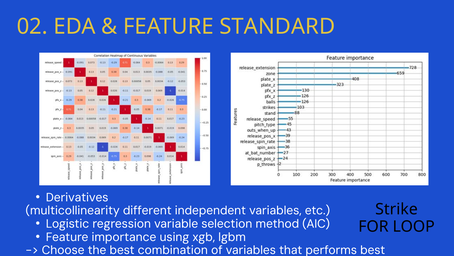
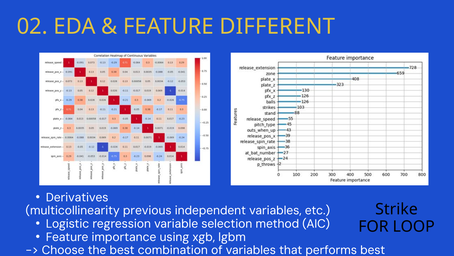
STANDARD: STANDARD -> DIFFERENT (277, 26)
different: different -> previous (147, 210)
